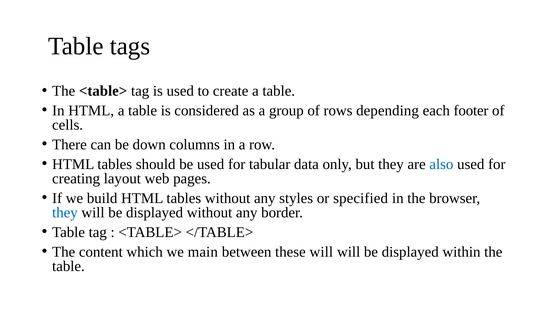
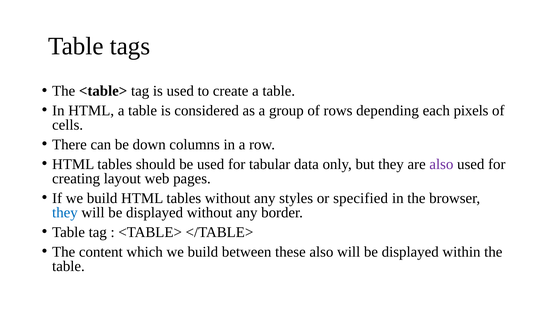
footer: footer -> pixels (471, 110)
also colour: blue -> purple (441, 164)
which we main: main -> build (203, 252)
these will: will -> also (321, 252)
